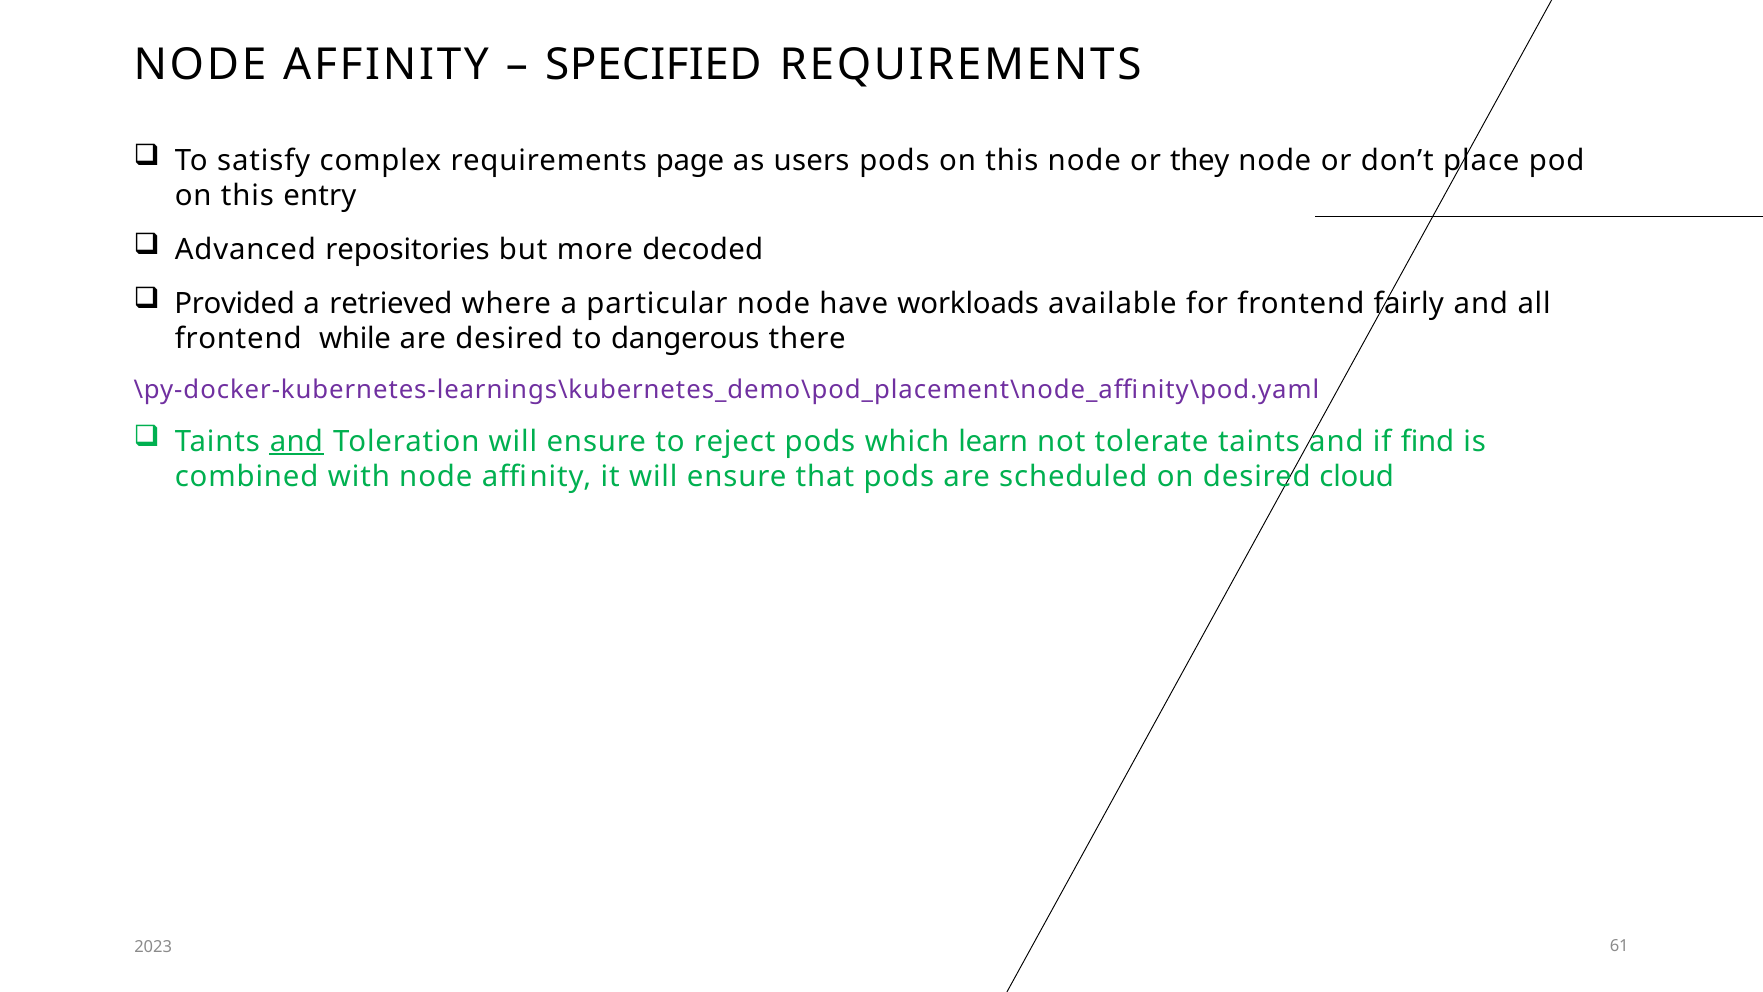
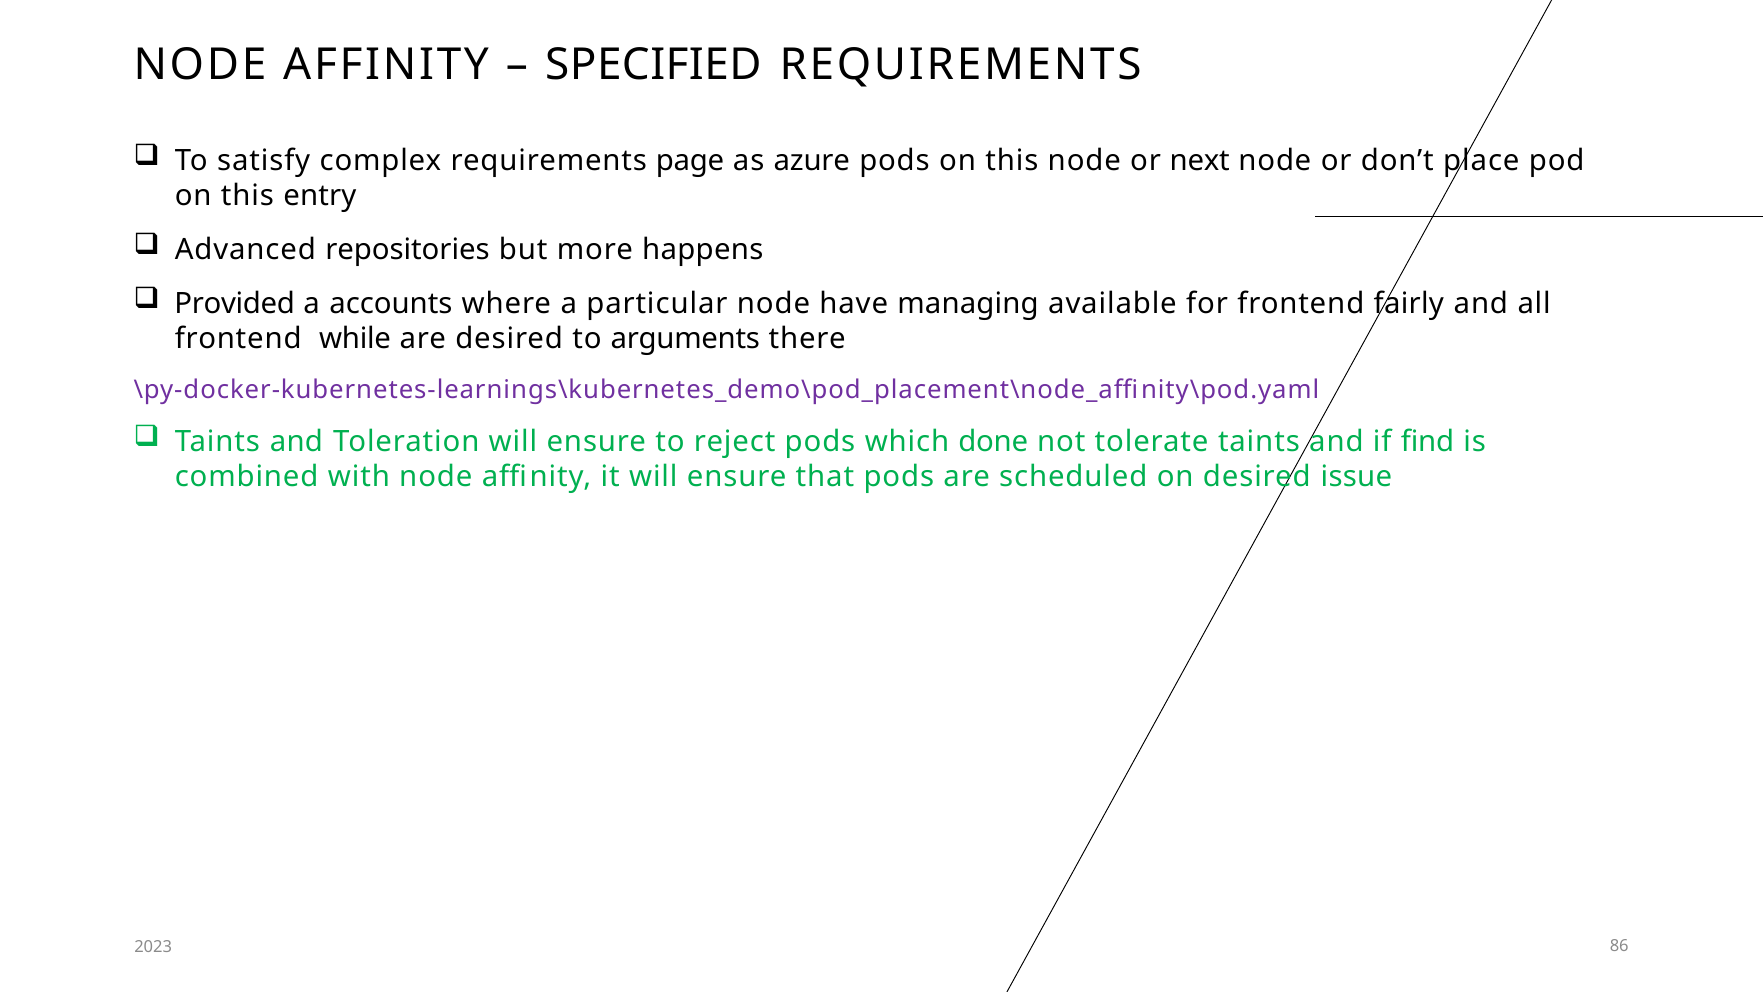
users: users -> azure (812, 161)
they: they -> next (1200, 161)
decoded: decoded -> happens (703, 250)
retrieved: retrieved -> accounts (391, 303)
workloads: workloads -> managing (968, 303)
dangerous: dangerous -> arguments (685, 339)
and underline: present -> none (296, 441)
learn: learn -> done (993, 441)
cloud: cloud -> issue (1356, 477)
61: 61 -> 86 (1619, 945)
